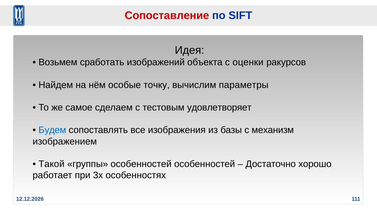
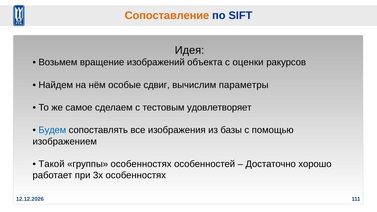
Сопоставление colour: red -> orange (167, 16)
сработать: сработать -> вращение (102, 62)
точку: точку -> сдвиг (157, 85)
механизм: механизм -> помощью (273, 130)
группы особенностей: особенностей -> особенностях (141, 164)
